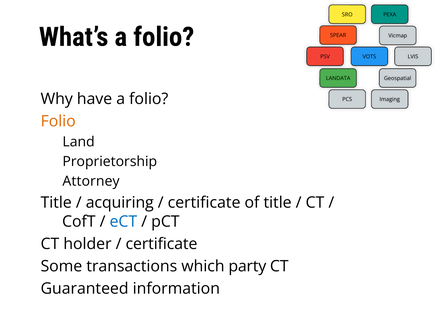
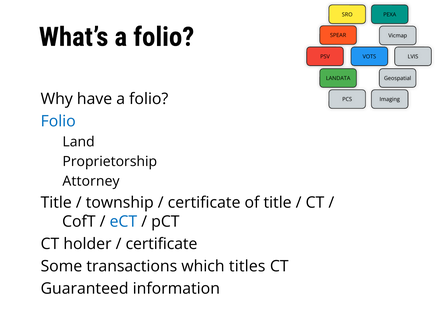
Folio colour: orange -> blue (58, 121)
acquiring: acquiring -> township (120, 203)
party: party -> titles (247, 267)
